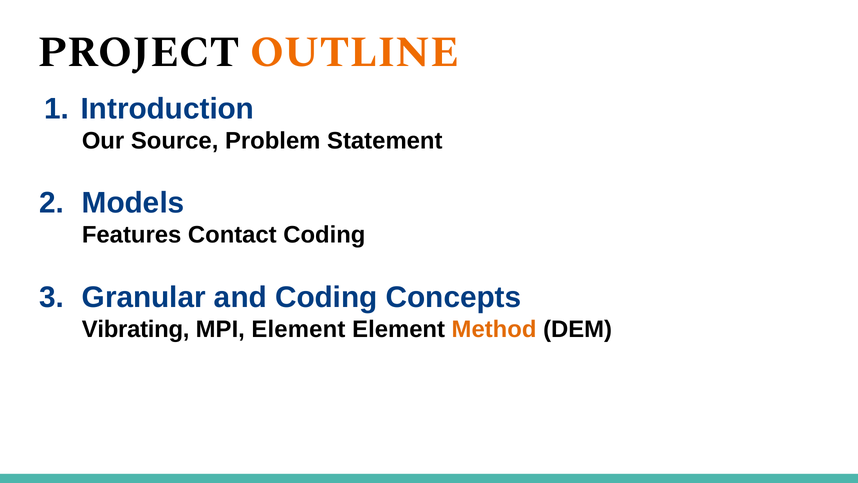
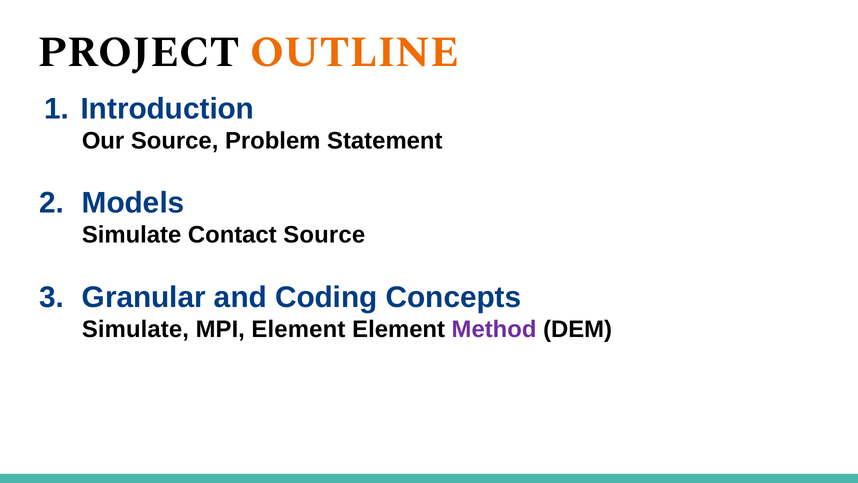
Features: Features -> Simulate (132, 235)
Contact Coding: Coding -> Source (324, 235)
Vibrating: Vibrating -> Simulate (135, 329)
Method colour: orange -> purple (494, 329)
